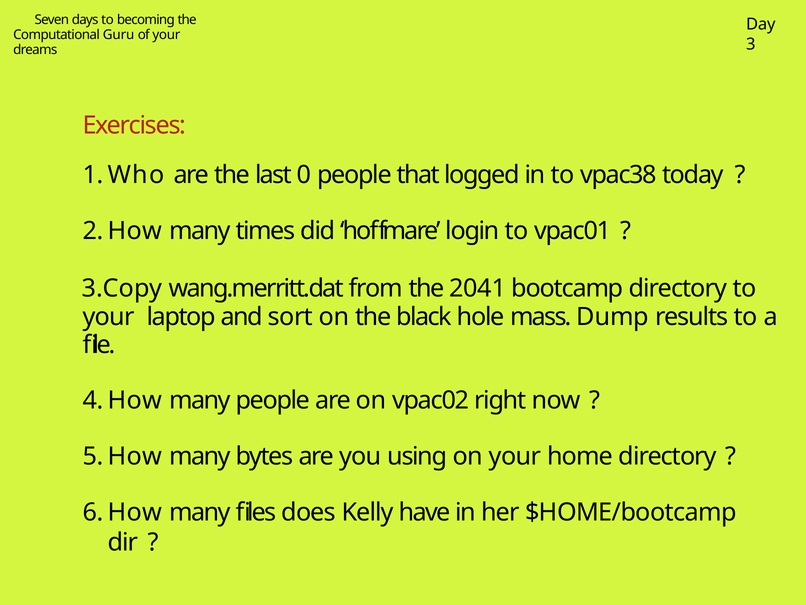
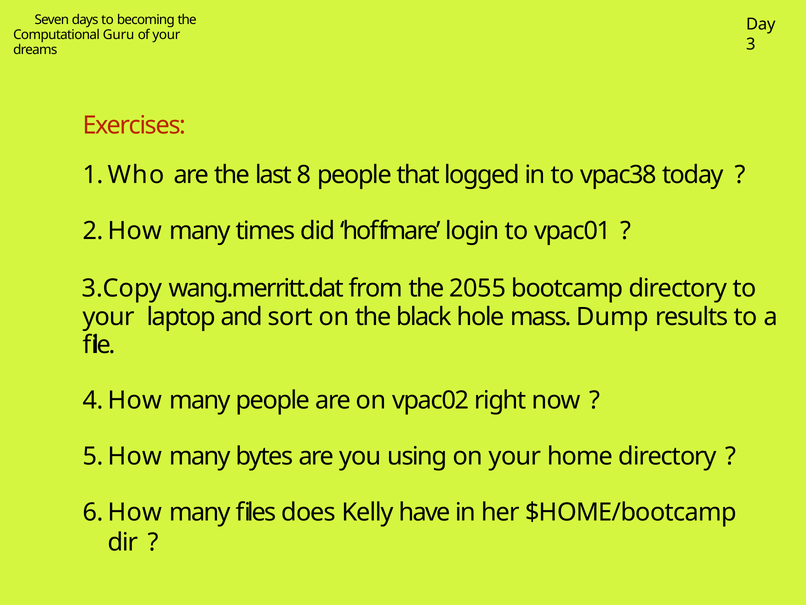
0: 0 -> 8 (304, 175)
2041: 2041 -> 2055 (478, 288)
